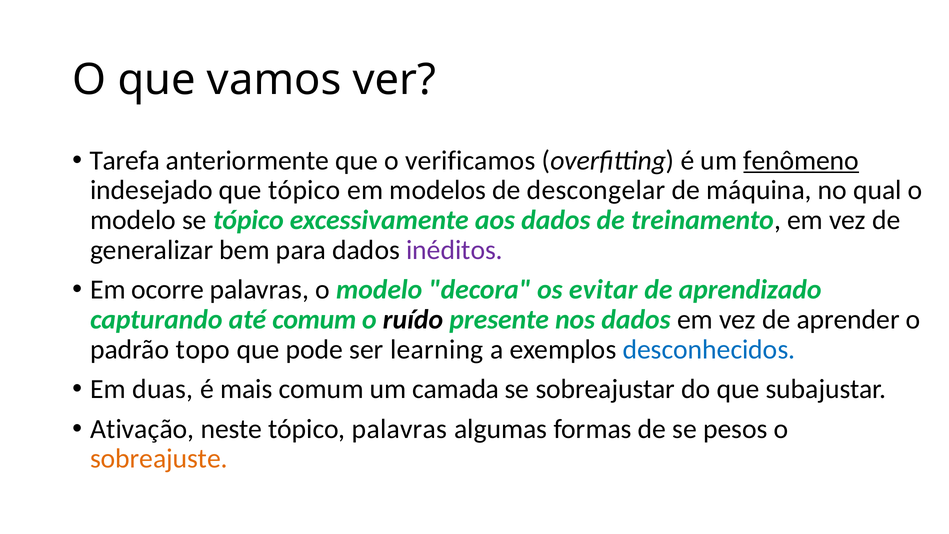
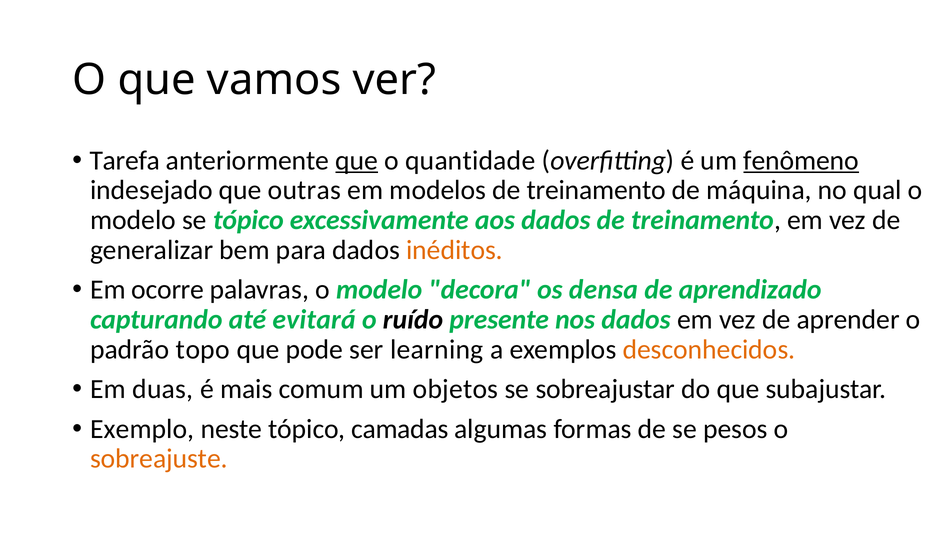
que underline: none -> present (357, 160)
verificamos: verificamos -> quantidade (470, 160)
que tópico: tópico -> outras (304, 190)
modelos de descongelar: descongelar -> treinamento (596, 190)
inéditos colour: purple -> orange (455, 250)
evitar: evitar -> densa (603, 290)
até comum: comum -> evitará (314, 319)
desconhecidos colour: blue -> orange (709, 349)
camada: camada -> objetos (456, 389)
Ativação: Ativação -> Exemplo (142, 429)
tópico palavras: palavras -> camadas (400, 429)
